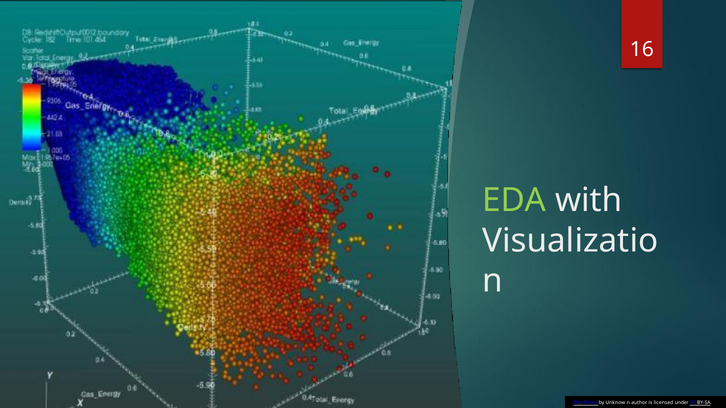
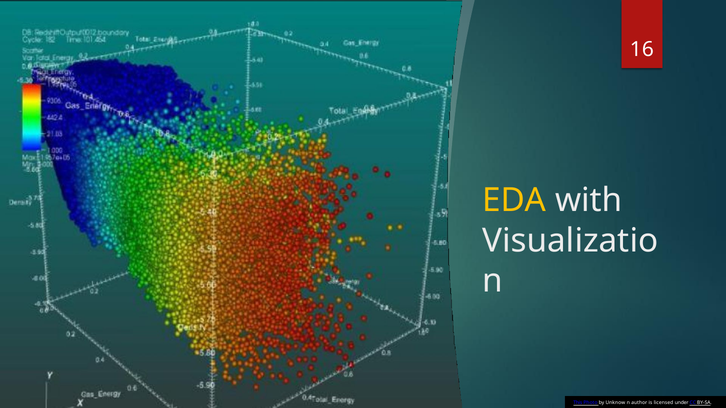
EDA colour: light green -> yellow (514, 201)
